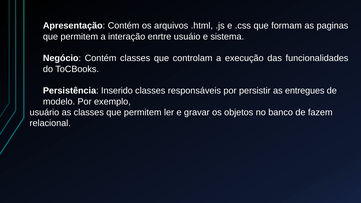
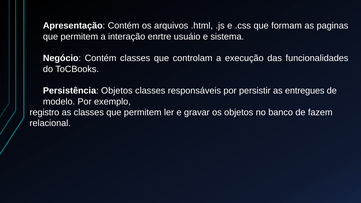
Persistência Inserido: Inserido -> Objetos (117, 91)
usuário: usuário -> registro (44, 112)
